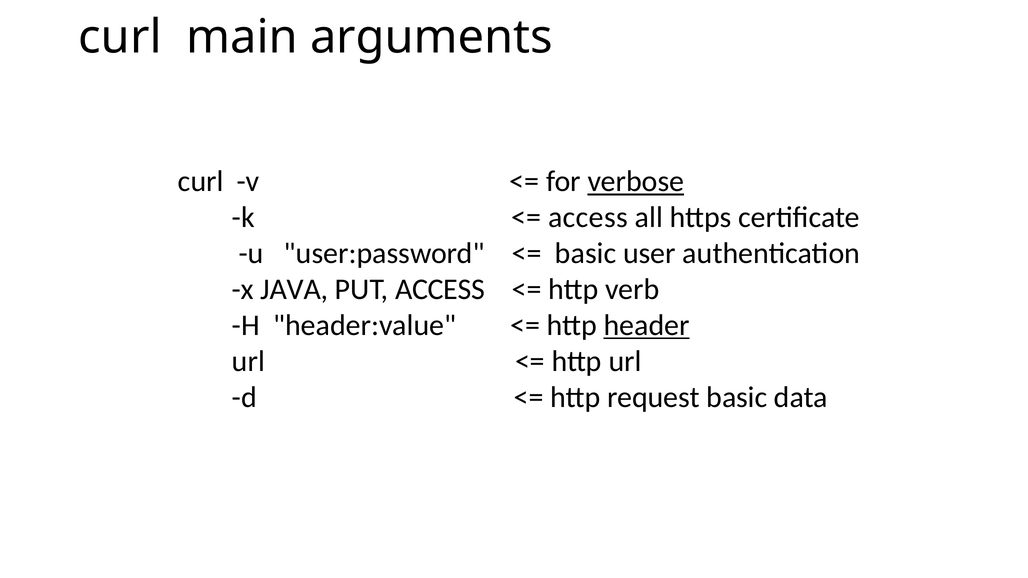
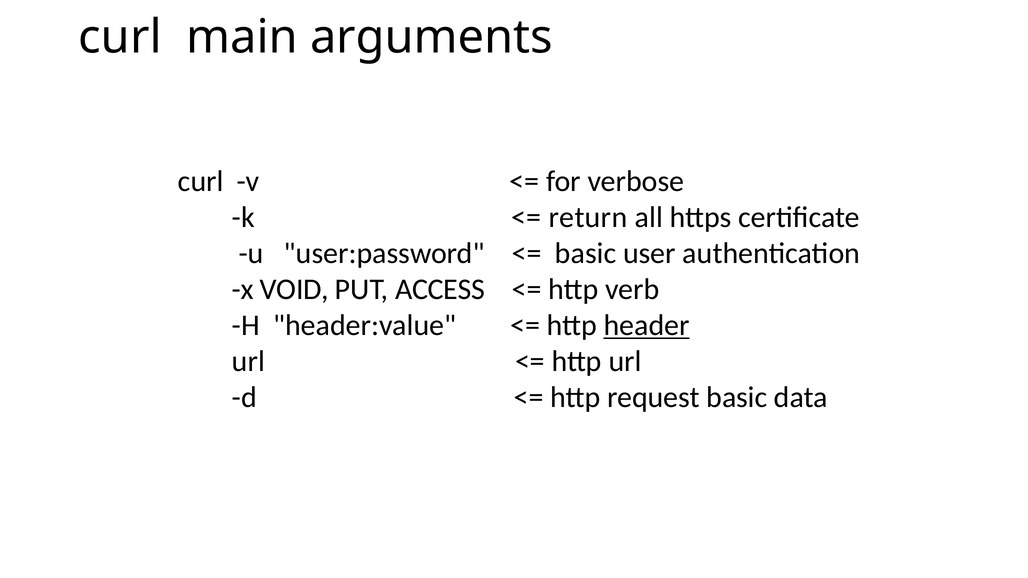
verbose underline: present -> none (636, 182)
access: access -> return (588, 218)
JAVA: JAVA -> VOID (294, 290)
